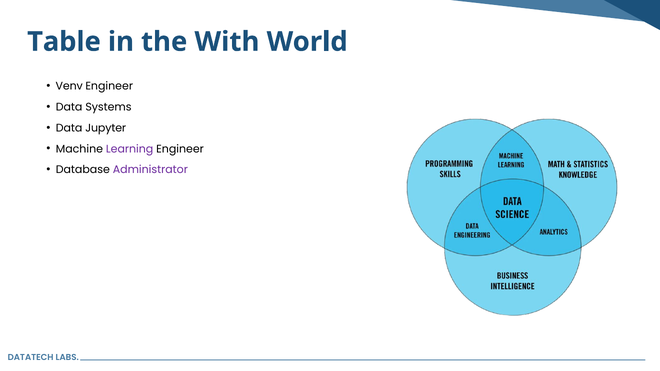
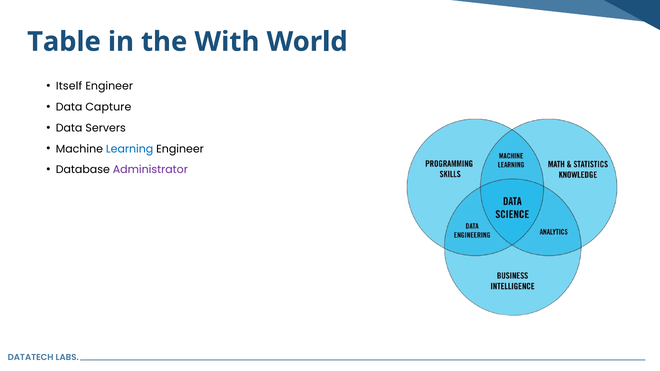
Venv: Venv -> Itself (69, 86)
Systems: Systems -> Capture (108, 107)
Jupyter: Jupyter -> Servers (106, 128)
Learning colour: purple -> blue (130, 149)
